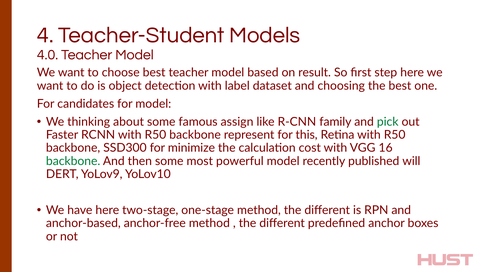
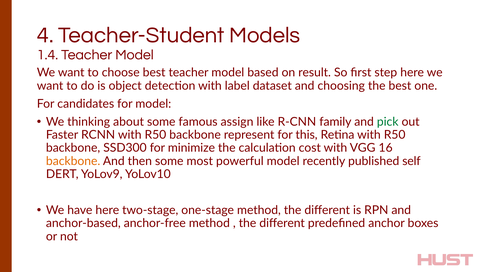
4.0: 4.0 -> 1.4 (48, 55)
backbone colour: green -> orange (73, 161)
will: will -> self (411, 161)
